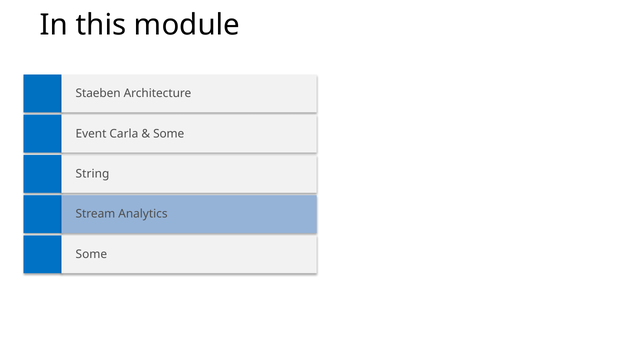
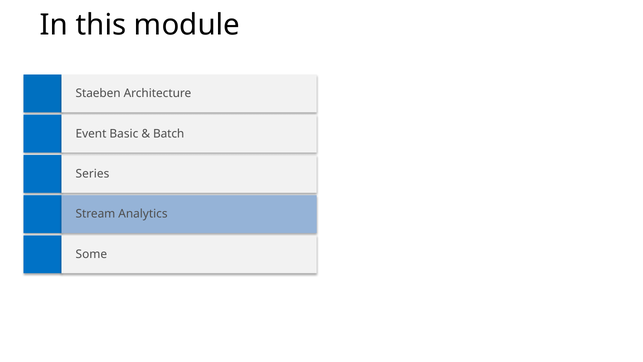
Carla: Carla -> Basic (124, 133)
Some: Some -> Batch (169, 133)
String: String -> Series (93, 174)
